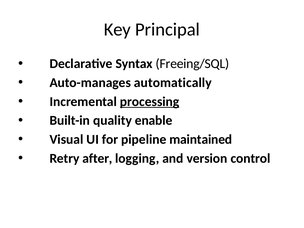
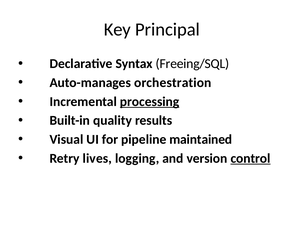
automatically: automatically -> orchestration (173, 83)
enable: enable -> results (154, 121)
after: after -> lives (97, 158)
control underline: none -> present (251, 158)
